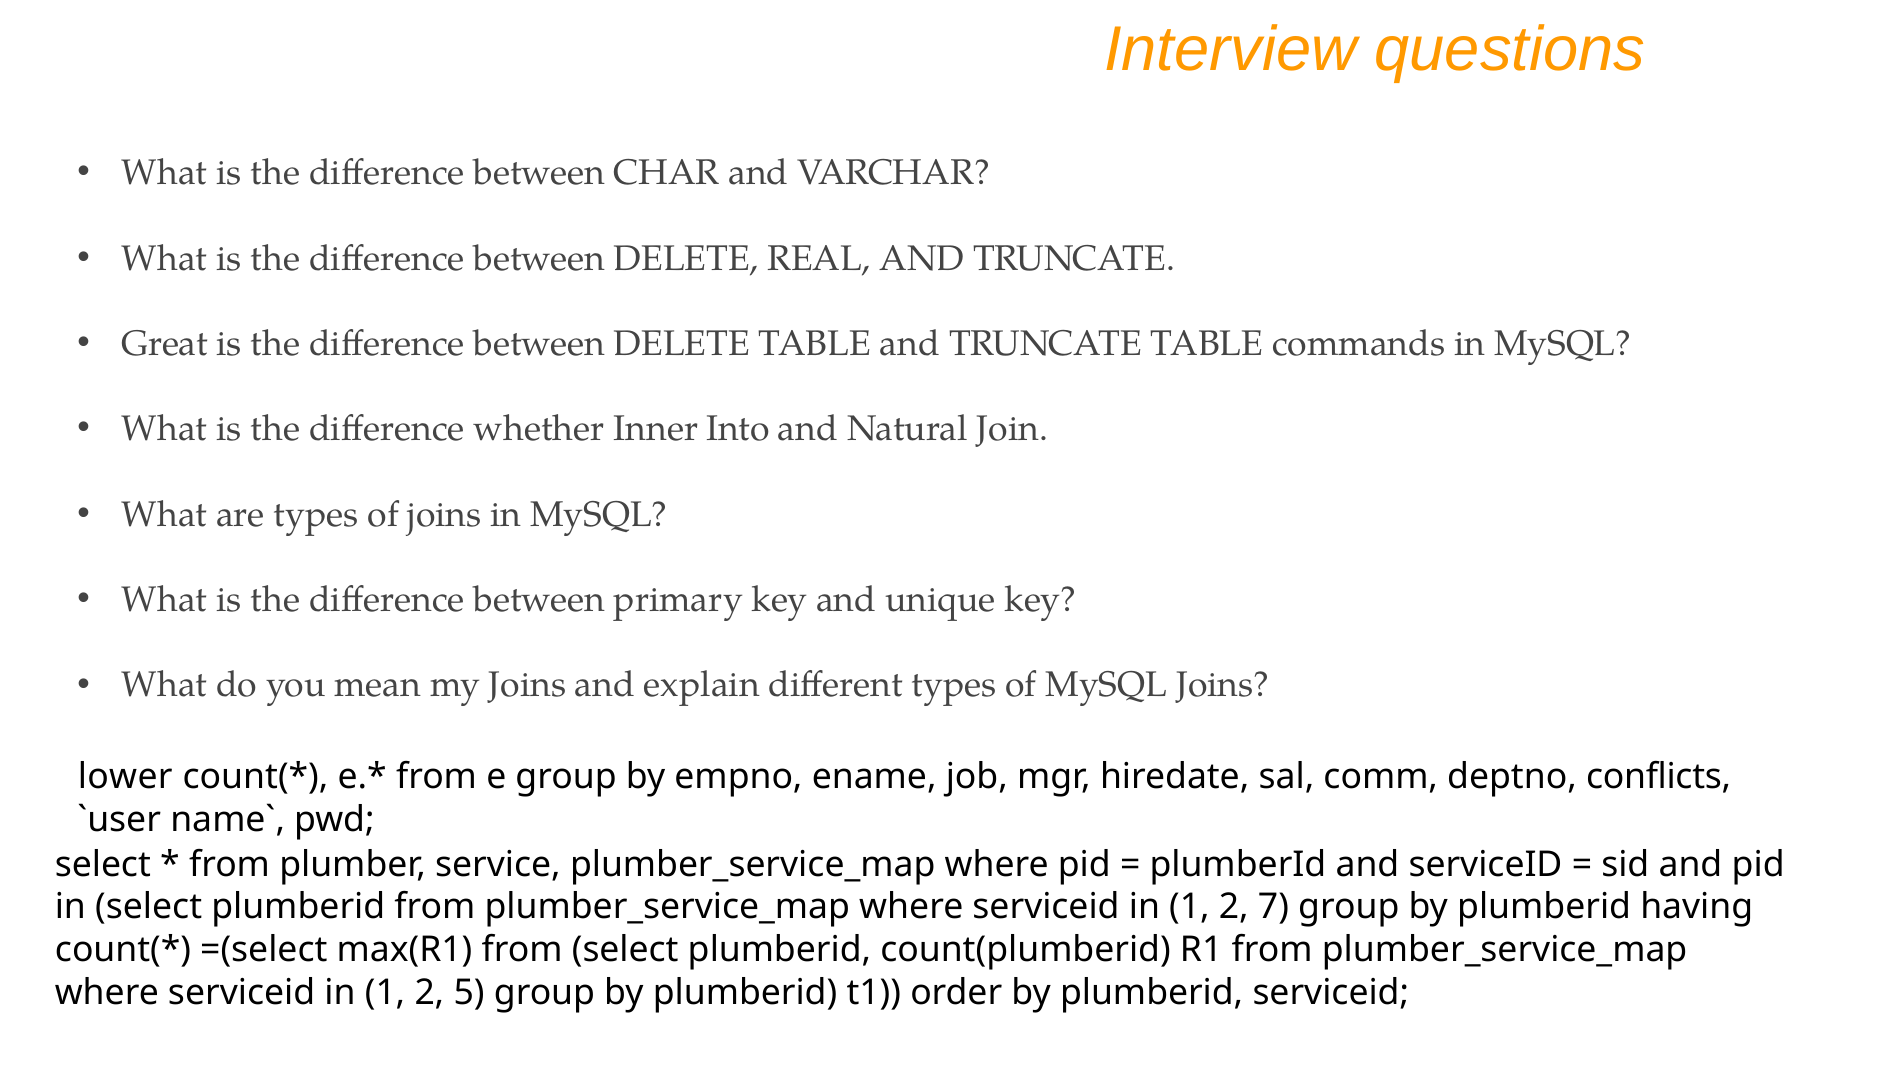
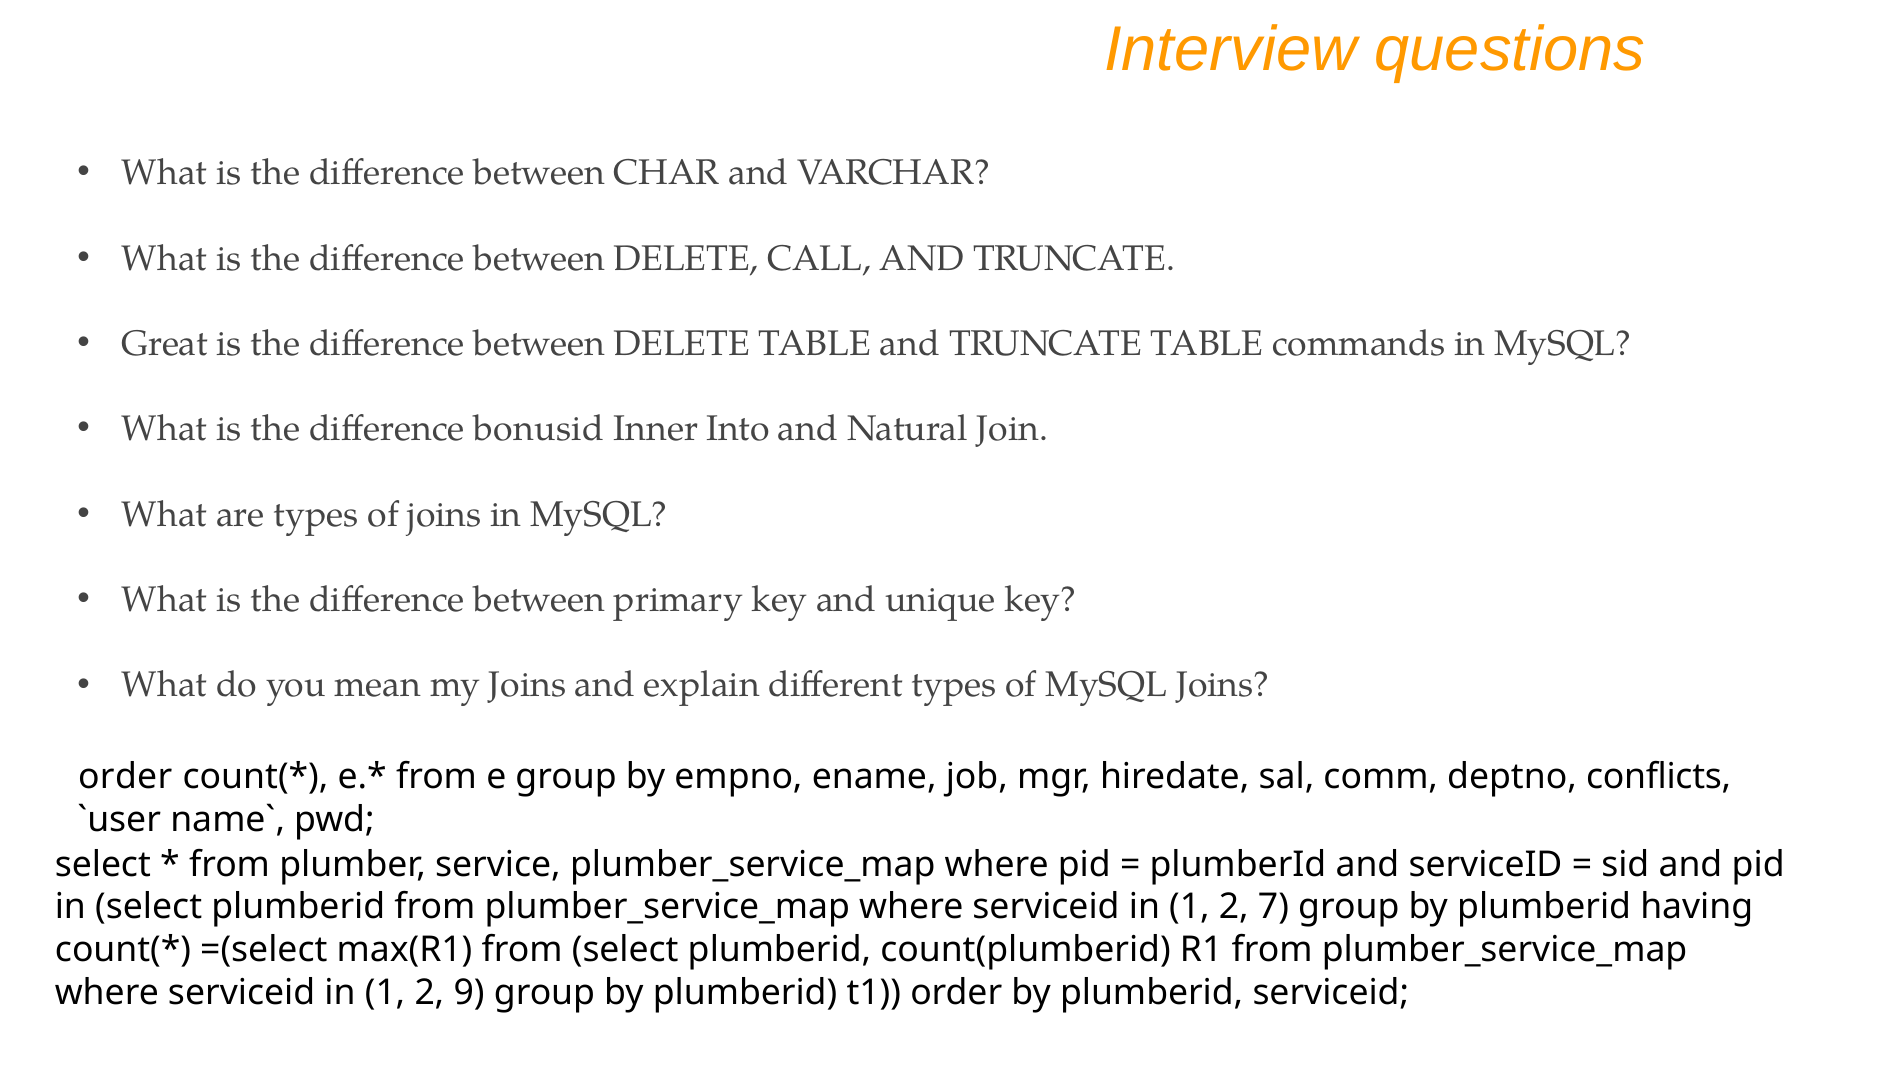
REAL: REAL -> CALL (819, 258)
whether: whether -> bonusid (539, 429)
lower: lower -> order (125, 777)
5: 5 -> 9 (469, 992)
